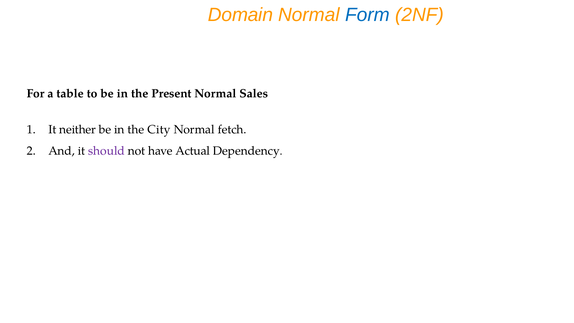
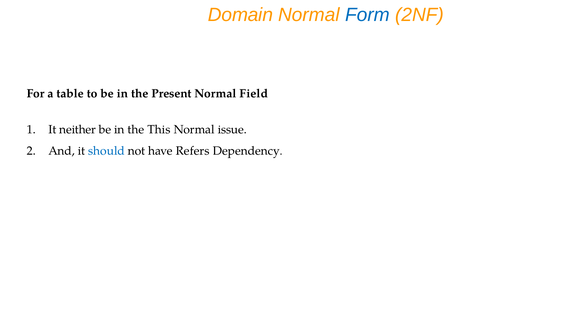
Sales: Sales -> Field (254, 94)
City: City -> This (159, 129)
fetch: fetch -> issue (232, 129)
should colour: purple -> blue (107, 151)
Actual: Actual -> Refers (193, 151)
